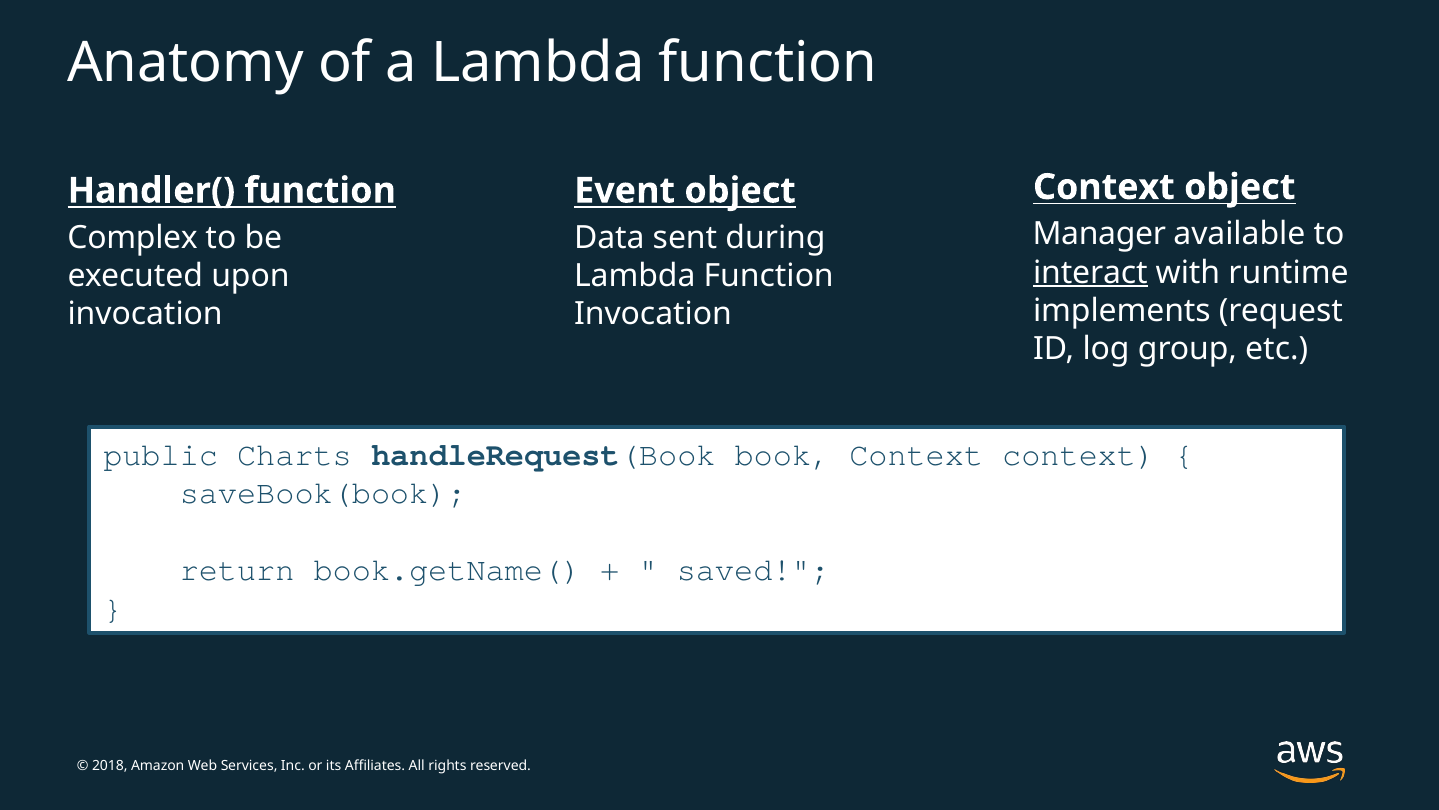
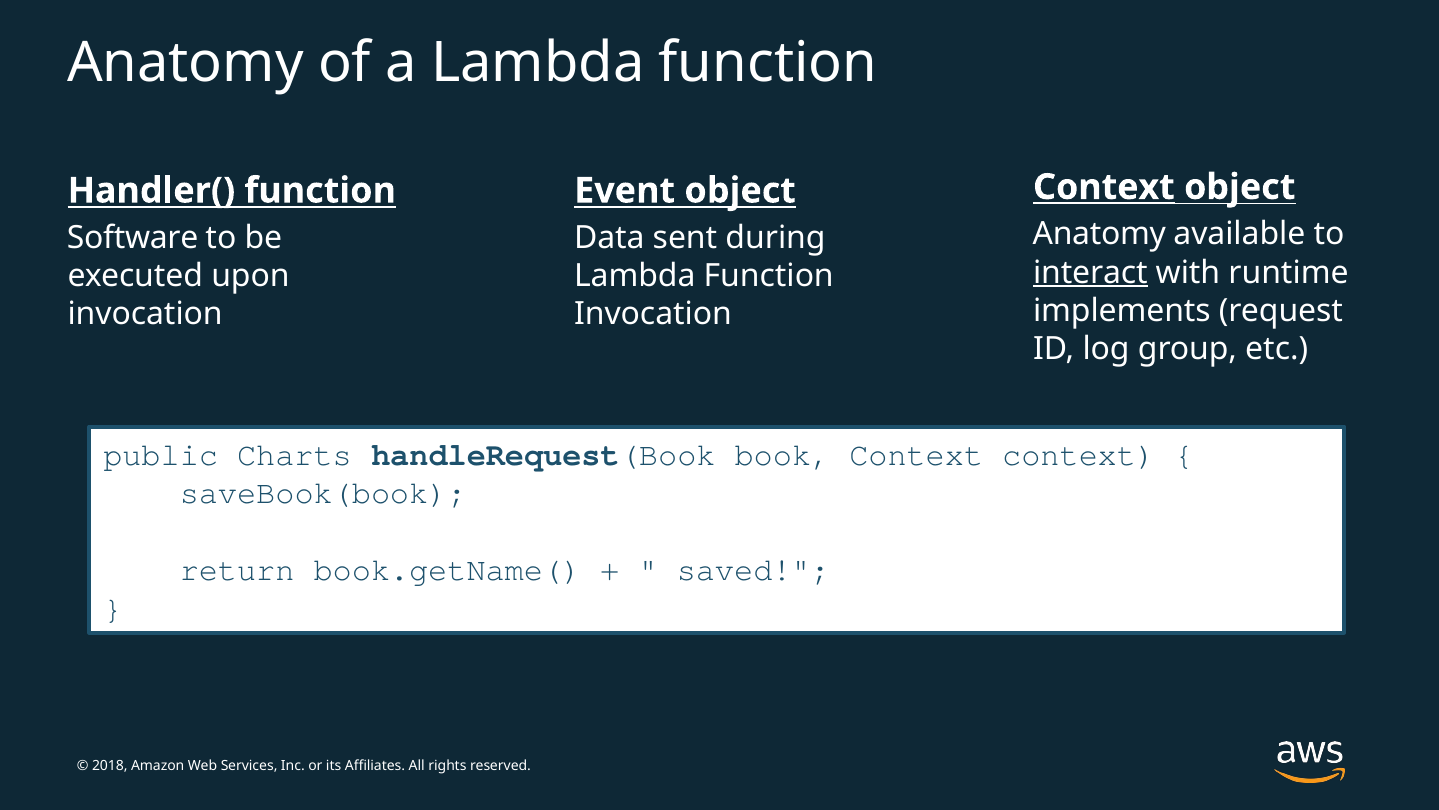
Context underline: none -> present (1104, 187)
Manager: Manager -> Anatomy (1099, 234)
Complex: Complex -> Software (133, 237)
